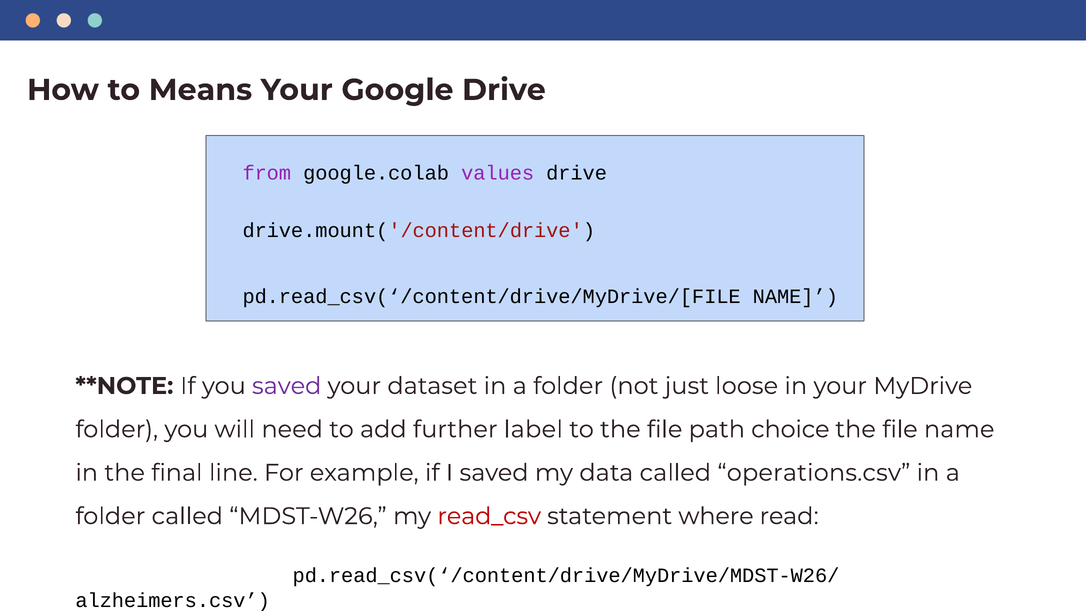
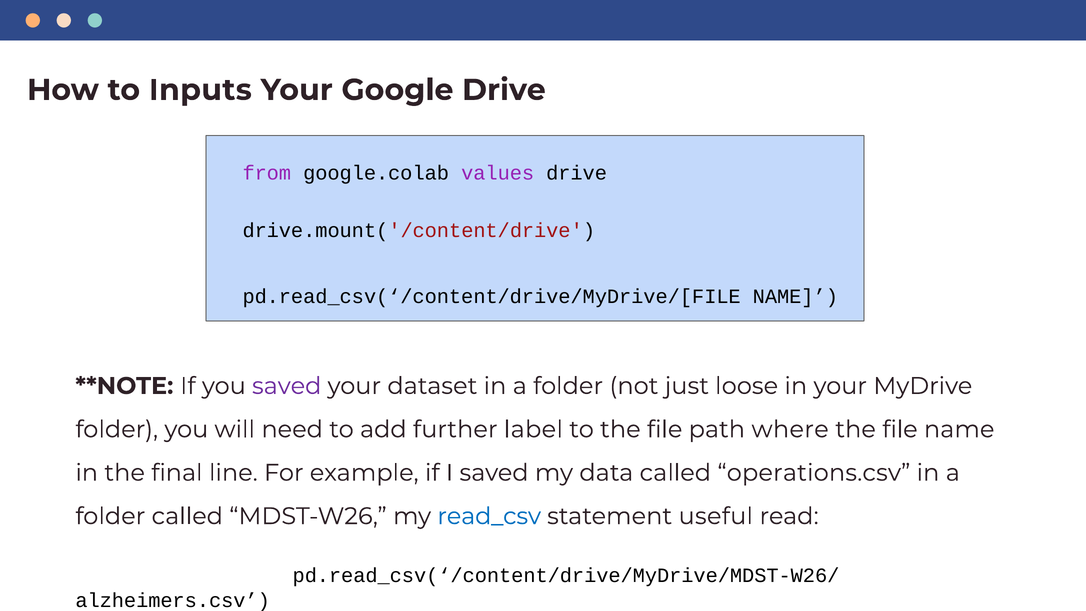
Means: Means -> Inputs (200, 90)
choice: choice -> where (790, 429)
read_csv colour: red -> blue (489, 516)
where: where -> useful (716, 516)
